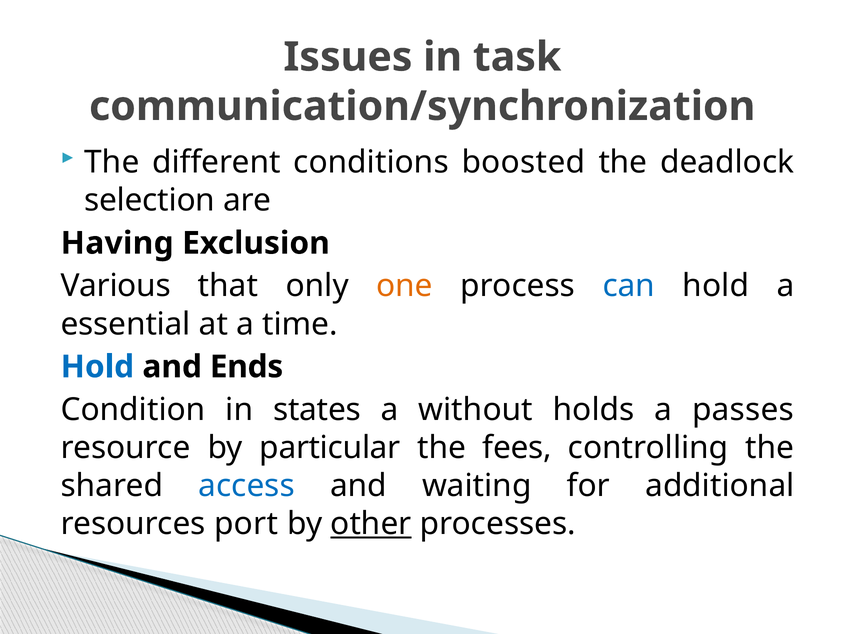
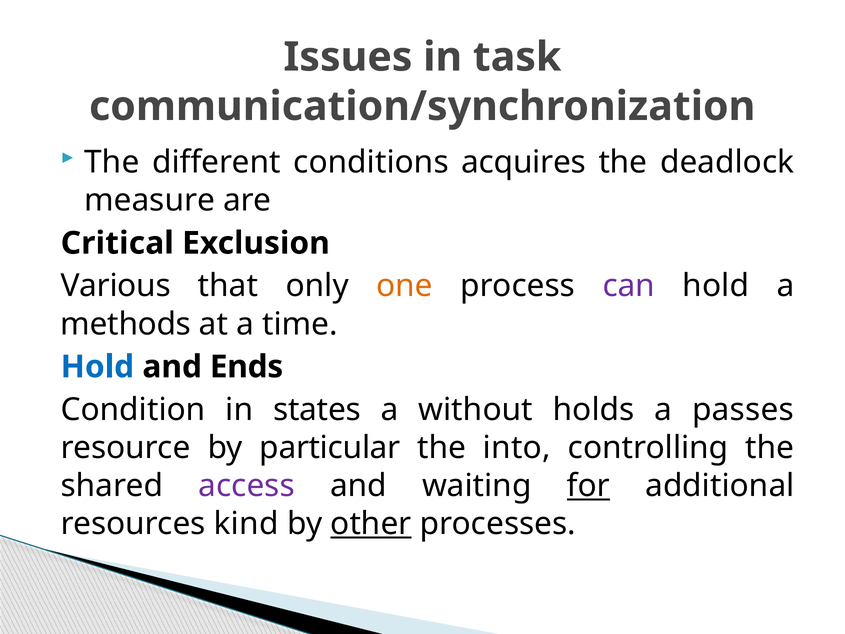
boosted: boosted -> acquires (524, 162)
selection: selection -> measure (150, 200)
Having: Having -> Critical (117, 243)
can colour: blue -> purple (629, 286)
essential: essential -> methods (126, 324)
fees: fees -> into (517, 447)
access colour: blue -> purple (247, 486)
for underline: none -> present (588, 486)
port: port -> kind (246, 524)
